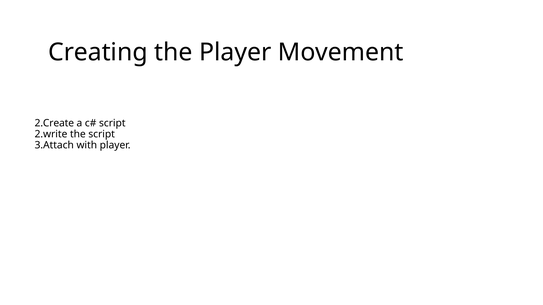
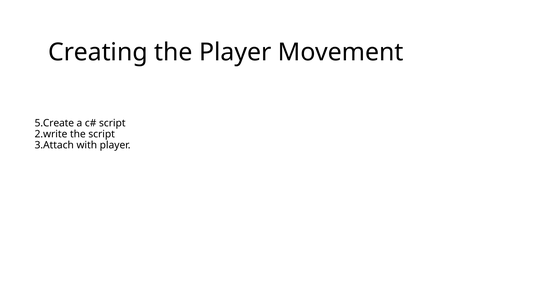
2.Create: 2.Create -> 5.Create (54, 123)
